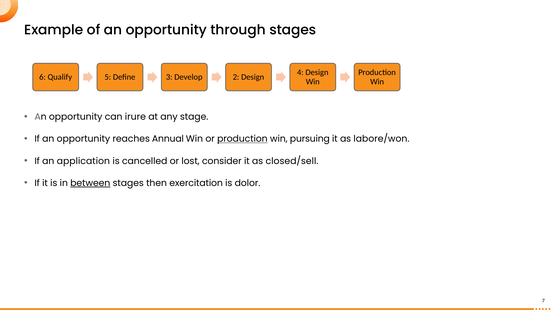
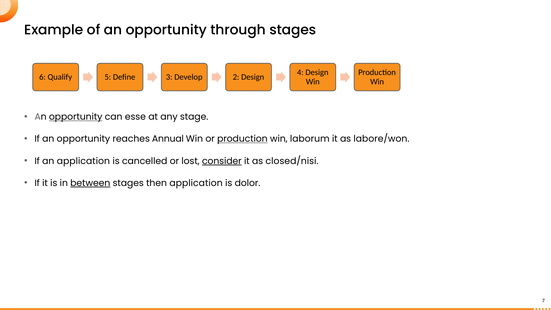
opportunity underline: none -> present (76, 117)
irure: irure -> esse (135, 117)
pursuing: pursuing -> laborum (310, 139)
consider underline: none -> present (222, 161)
closed/sell: closed/sell -> closed/nisi (292, 161)
then exercitation: exercitation -> application (196, 183)
